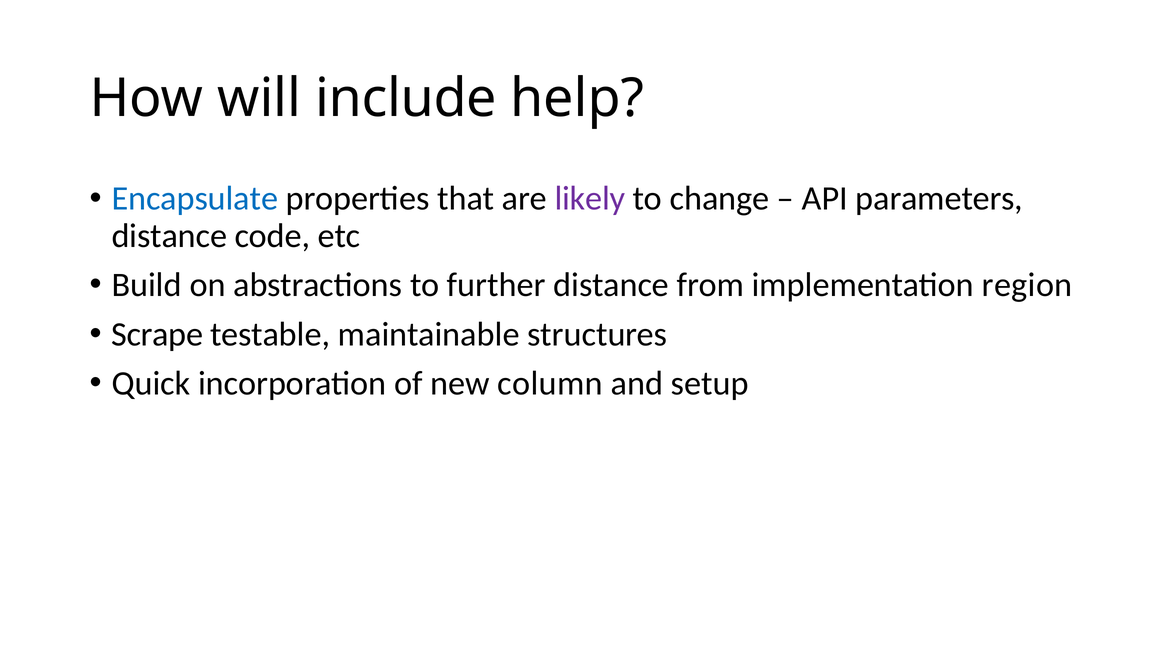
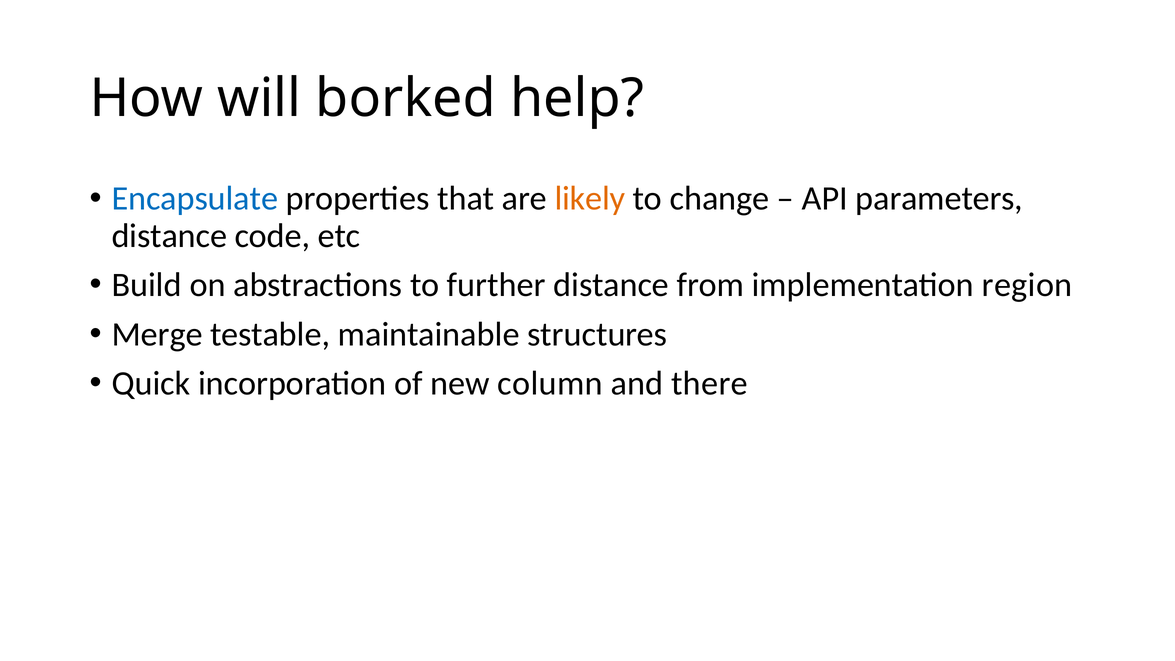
include: include -> borked (406, 99)
likely colour: purple -> orange (590, 199)
Scrape: Scrape -> Merge (157, 334)
setup: setup -> there (710, 383)
